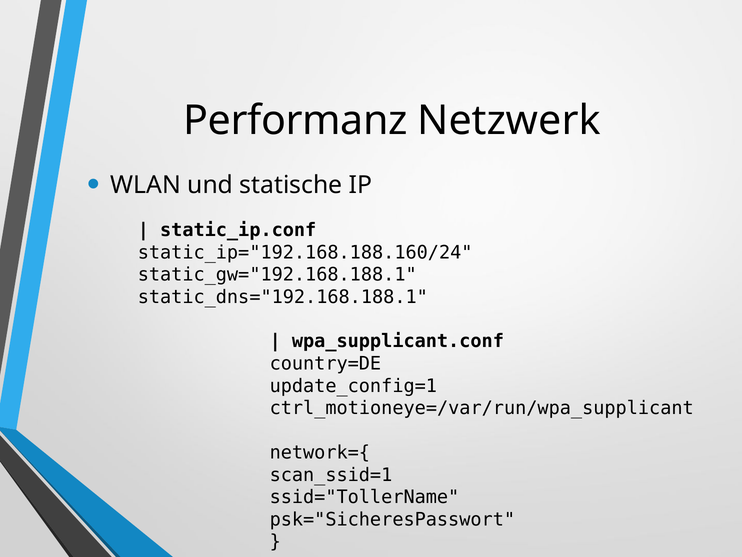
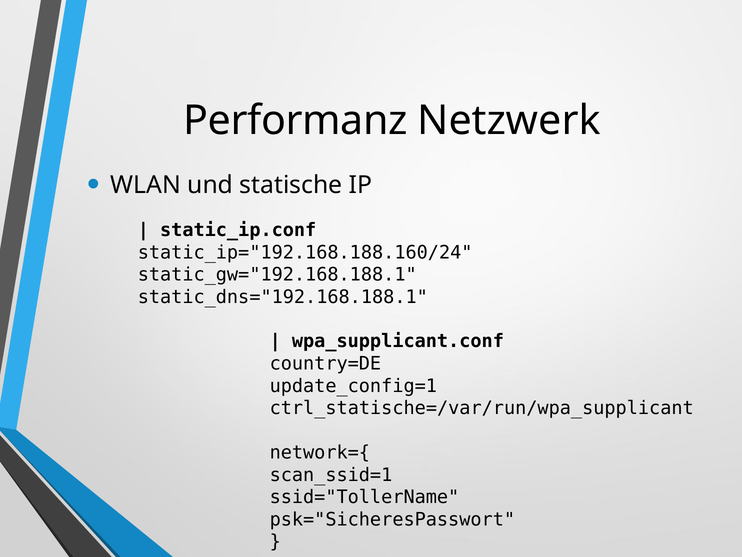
ctrl_motioneye=/var/run/wpa_supplicant: ctrl_motioneye=/var/run/wpa_supplicant -> ctrl_statische=/var/run/wpa_supplicant (482, 408)
